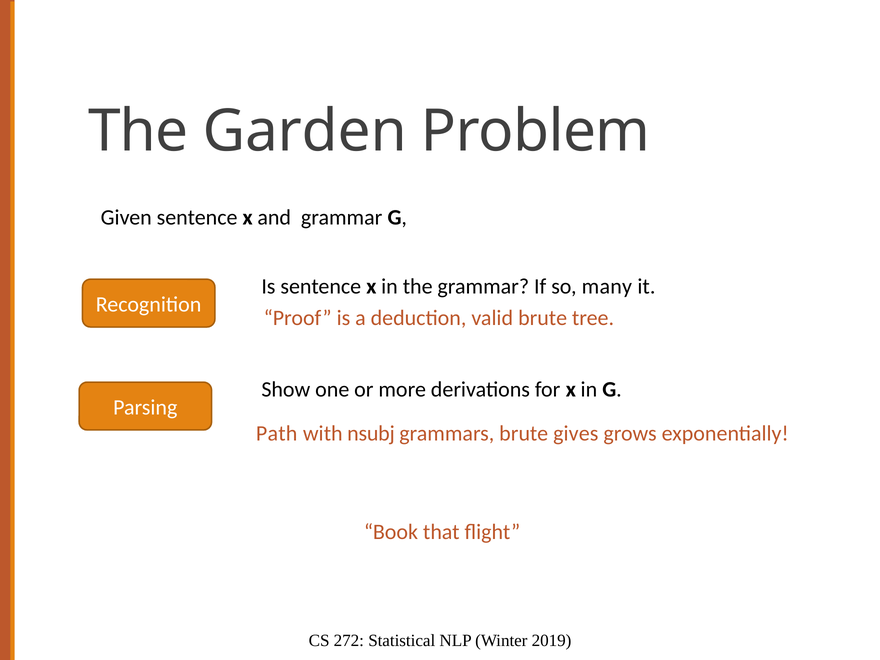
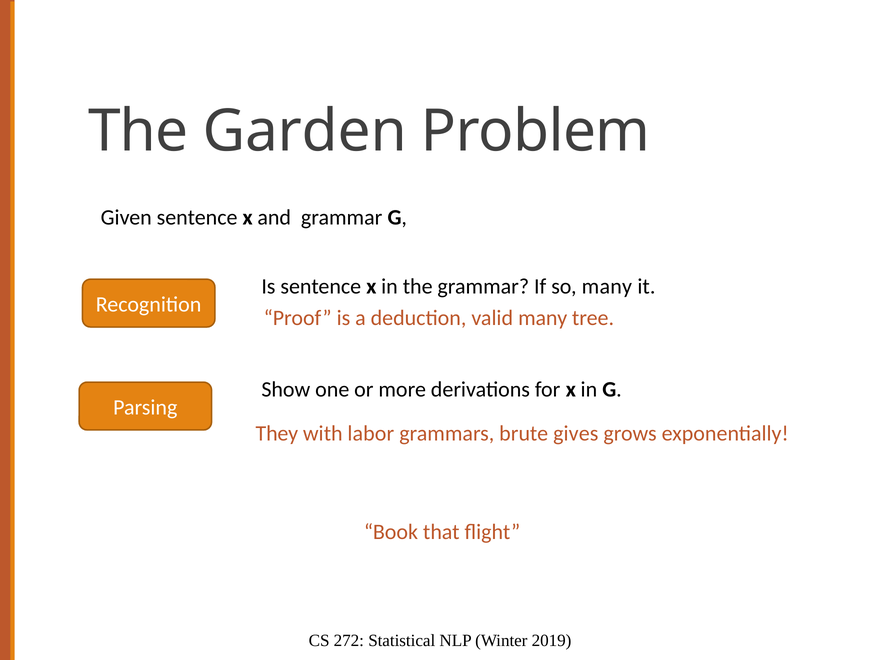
valid brute: brute -> many (543, 318)
Path: Path -> They (277, 434)
nsubj: nsubj -> labor (371, 434)
